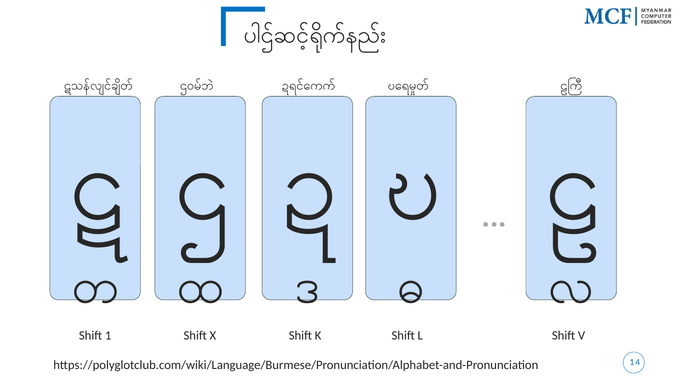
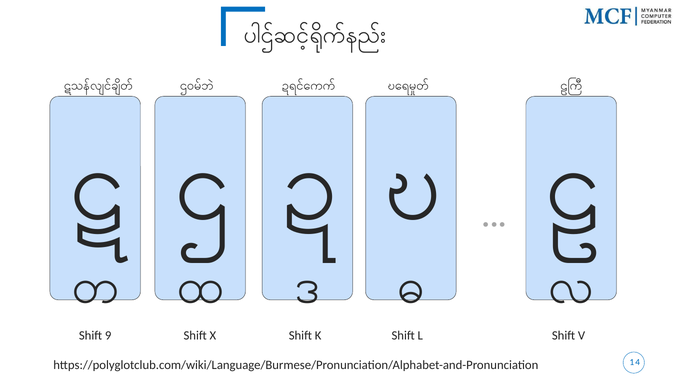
1: 1 -> 9 (108, 336)
